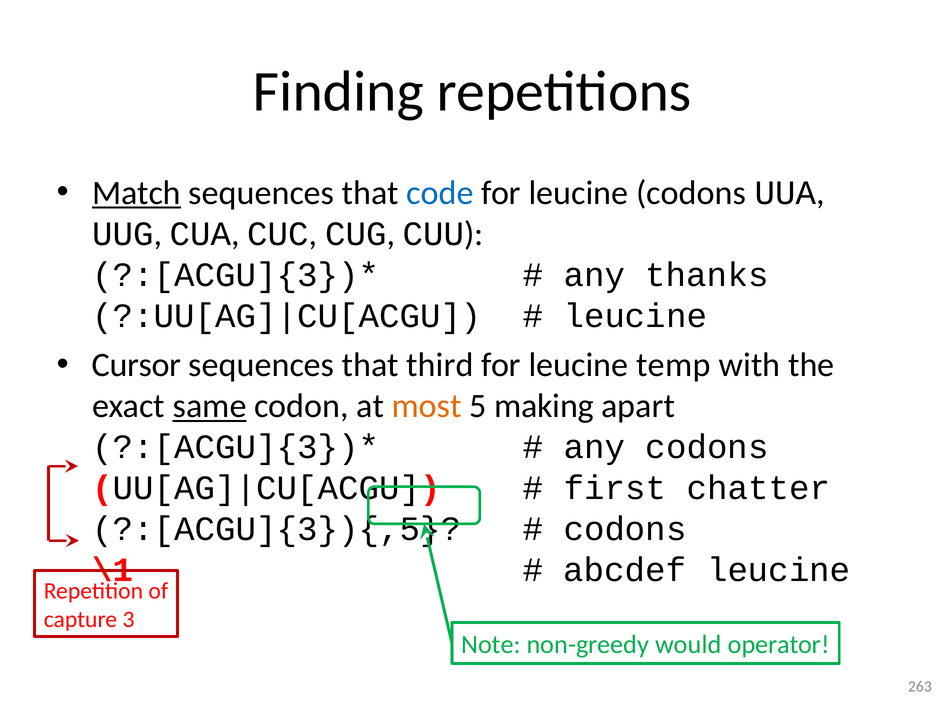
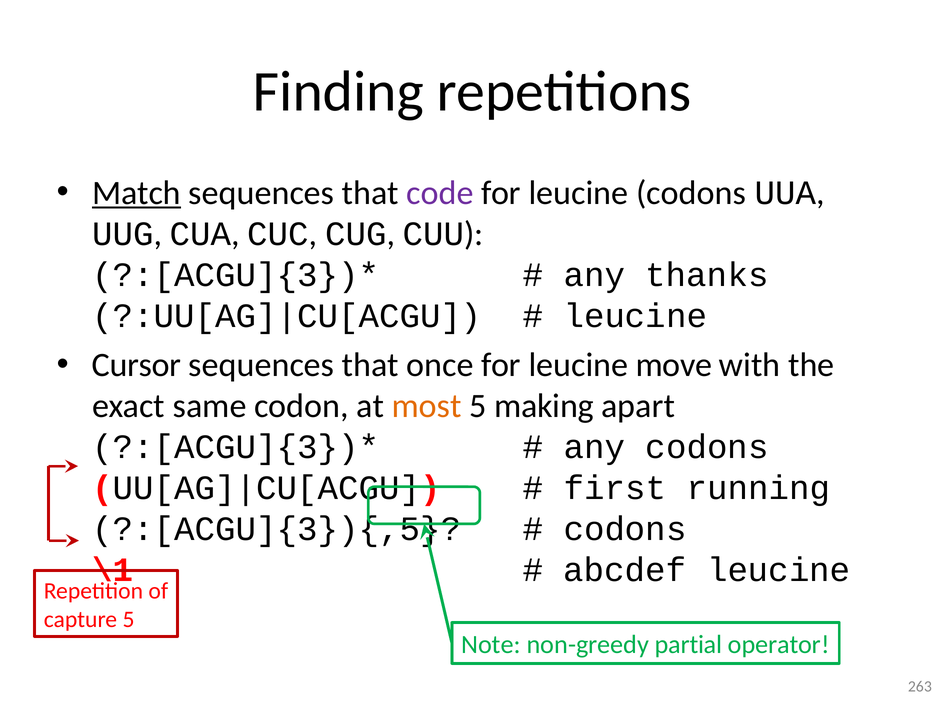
code colour: blue -> purple (440, 193)
third: third -> once (440, 365)
temp: temp -> move (674, 365)
same underline: present -> none (210, 406)
chatter: chatter -> running (758, 488)
capture 3: 3 -> 5 (128, 619)
would: would -> partial (689, 645)
